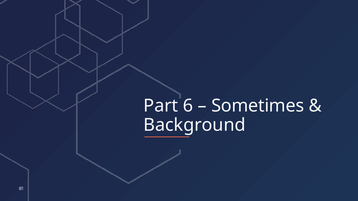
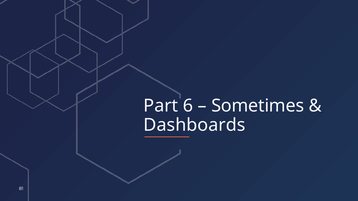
Background: Background -> Dashboards (194, 125)
